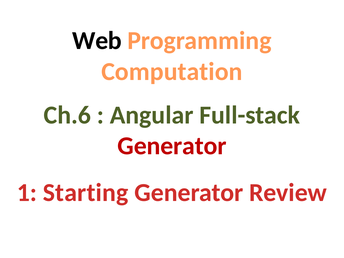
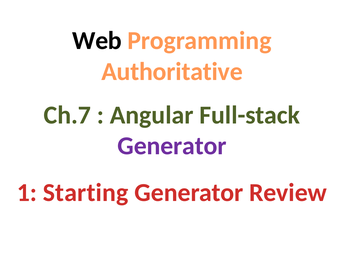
Computation: Computation -> Authoritative (172, 72)
Ch.6: Ch.6 -> Ch.7 (67, 115)
Generator colour: red -> purple (172, 146)
